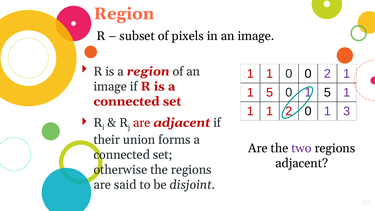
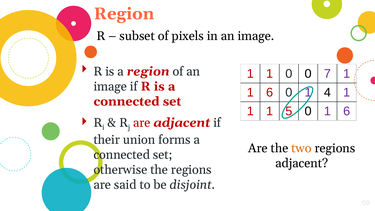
0 2: 2 -> 7 (327, 74)
5: 5 -> 6 (270, 92)
0 1 5: 5 -> 4 (327, 92)
1 2: 2 -> 5 (289, 111)
0 1 3: 3 -> 6 (347, 111)
two colour: purple -> orange (301, 148)
